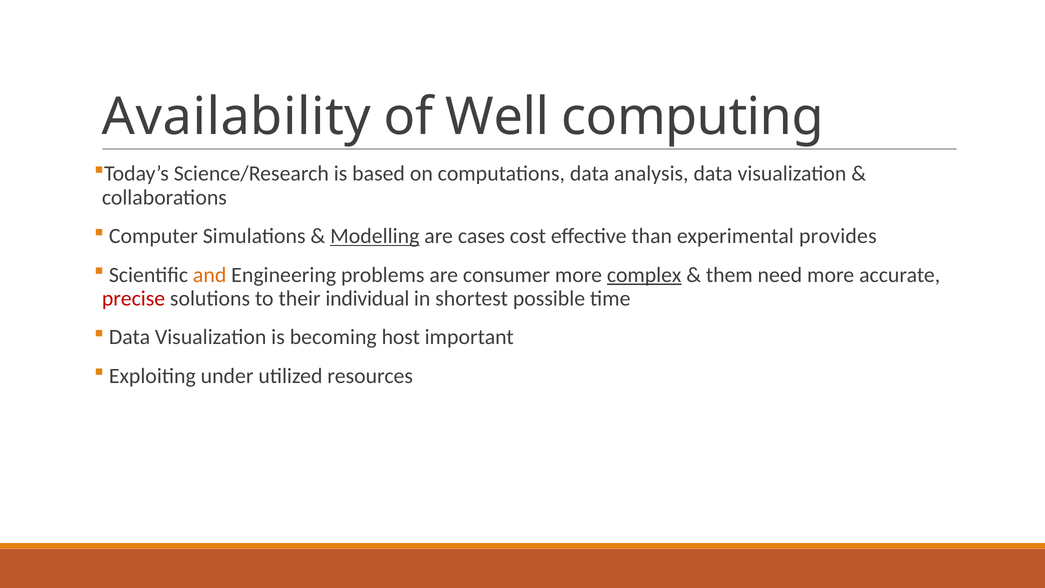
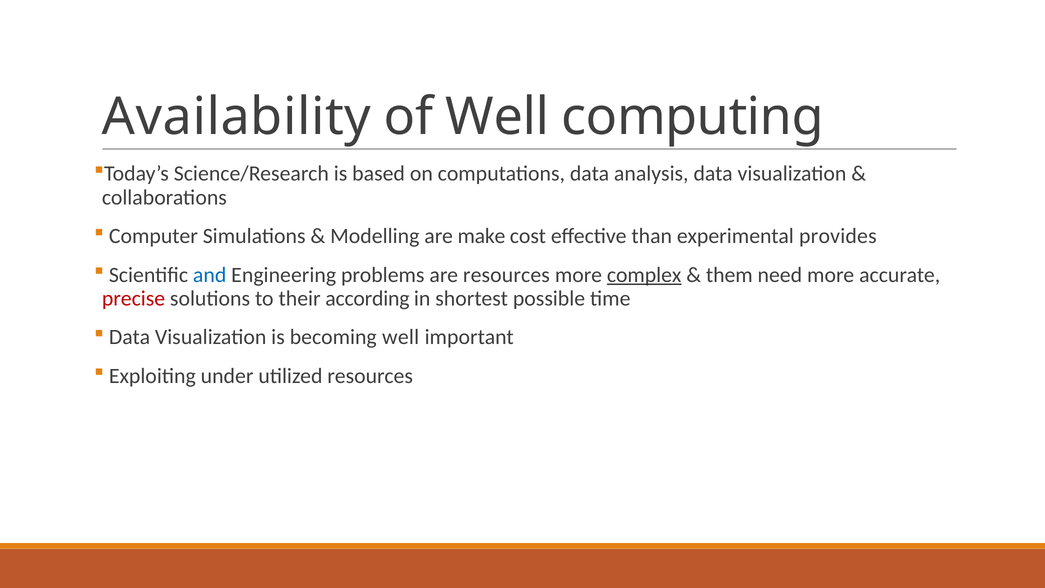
Modelling underline: present -> none (375, 236)
cases: cases -> make (482, 236)
and colour: orange -> blue (210, 275)
are consumer: consumer -> resources (506, 275)
individual: individual -> according (367, 298)
becoming host: host -> well (401, 337)
